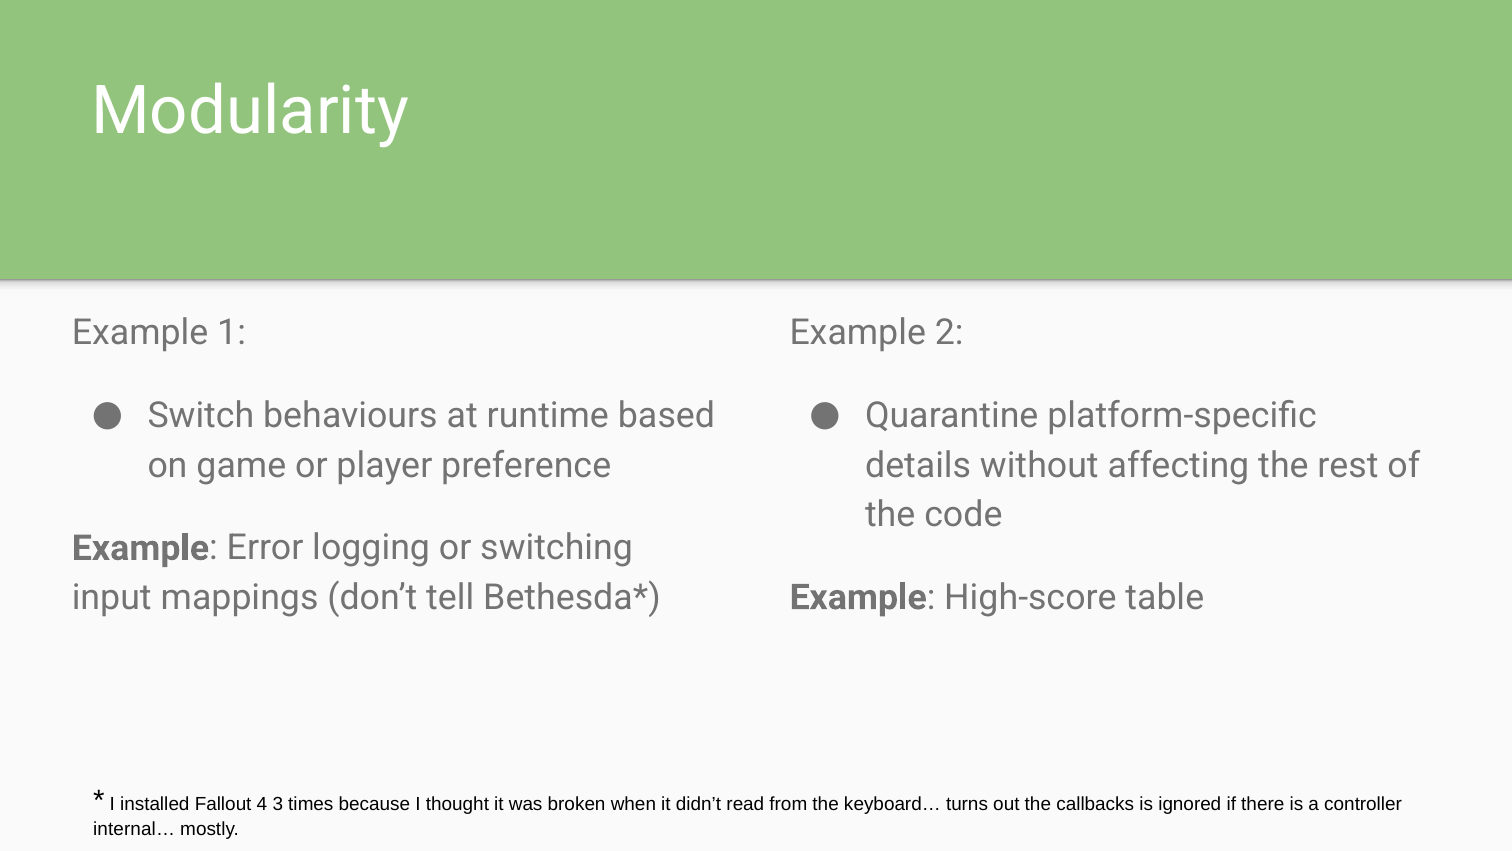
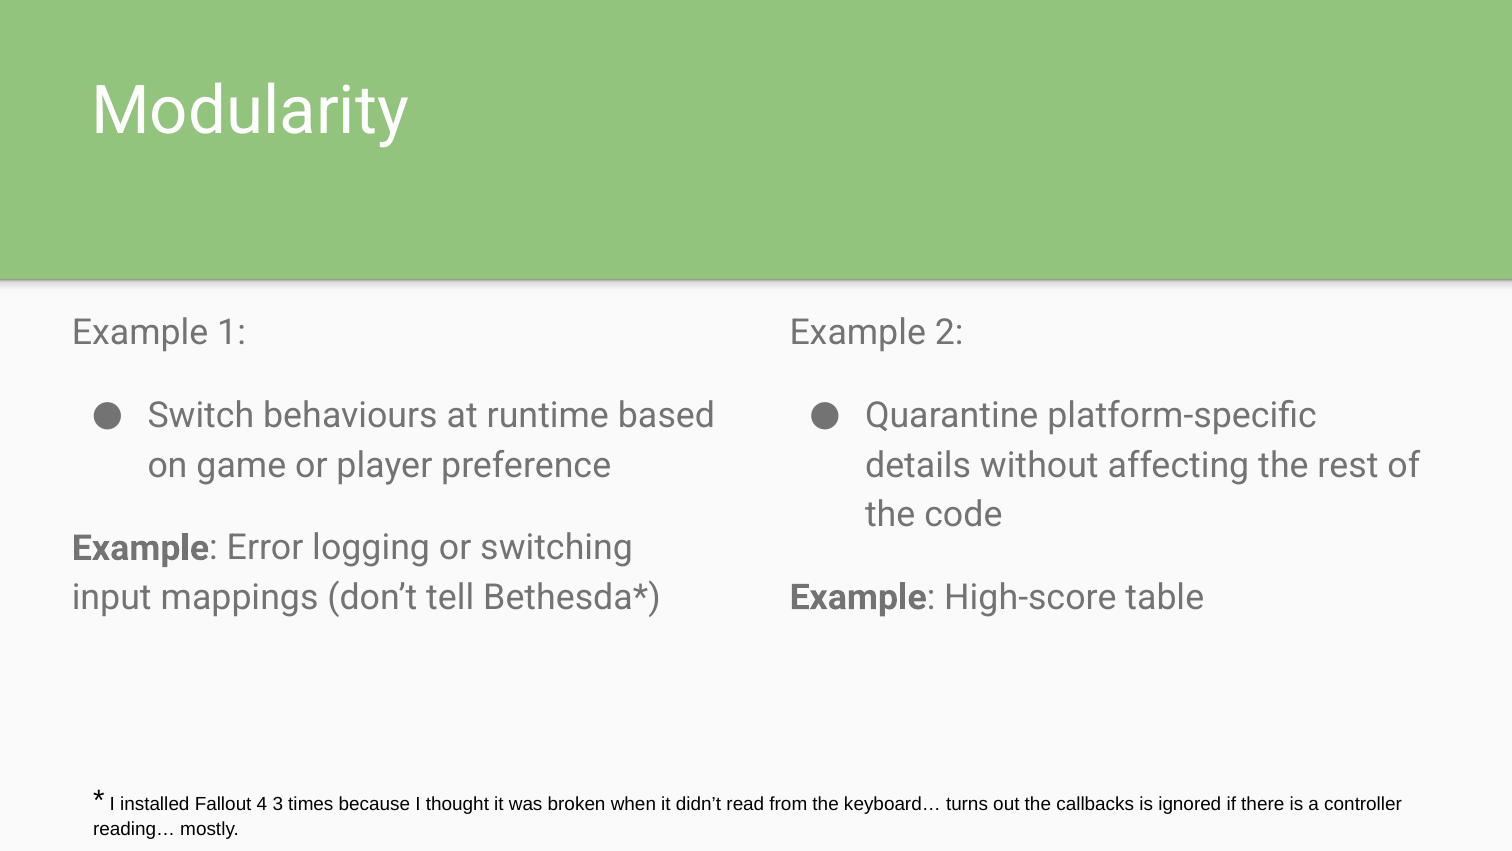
internal…: internal… -> reading… (134, 829)
